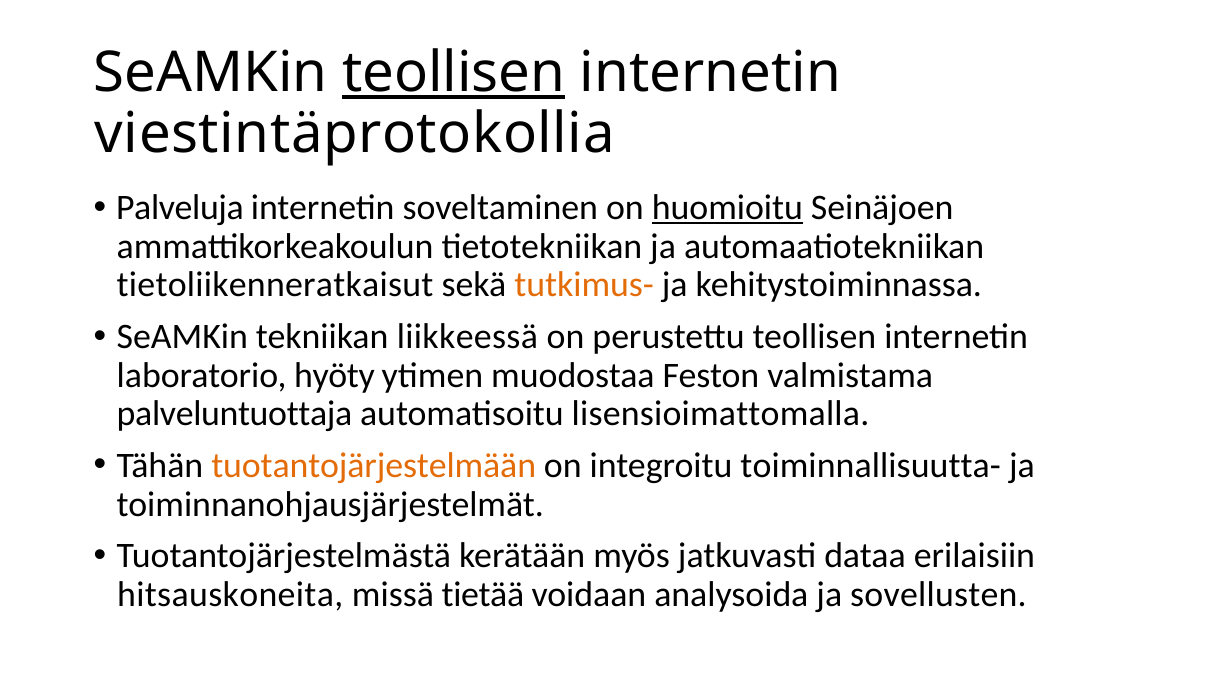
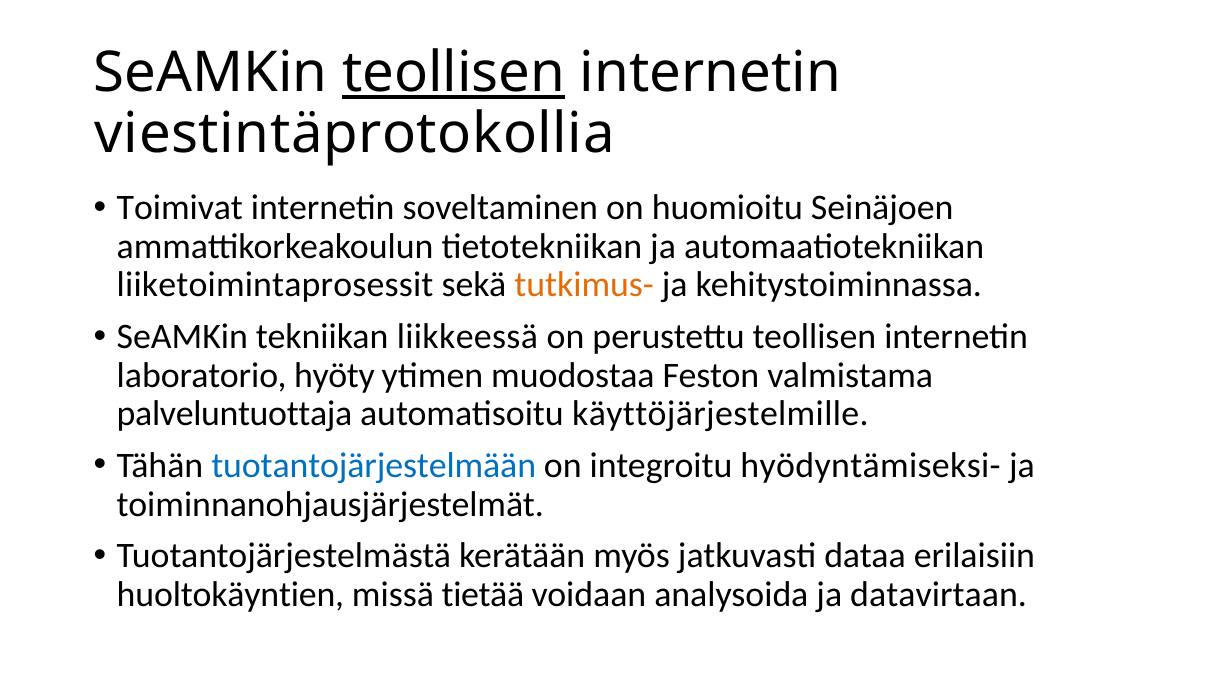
Palveluja: Palveluja -> Toimivat (180, 208)
huomioitu underline: present -> none (727, 208)
tietoliikenneratkaisut: tietoliikenneratkaisut -> liiketoimintaprosessit (275, 285)
lisensioimattomalla: lisensioimattomalla -> käyttöjärjestelmille (720, 414)
tuotantojärjestelmään colour: orange -> blue (374, 466)
toiminnallisuutta-: toiminnallisuutta- -> hyödyntämiseksi- (871, 466)
hitsauskoneita: hitsauskoneita -> huoltokäyntien (230, 595)
sovellusten: sovellusten -> datavirtaan (939, 595)
